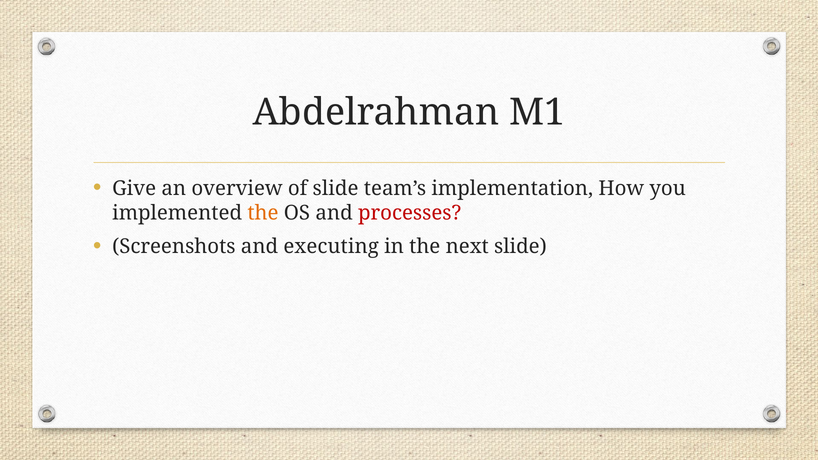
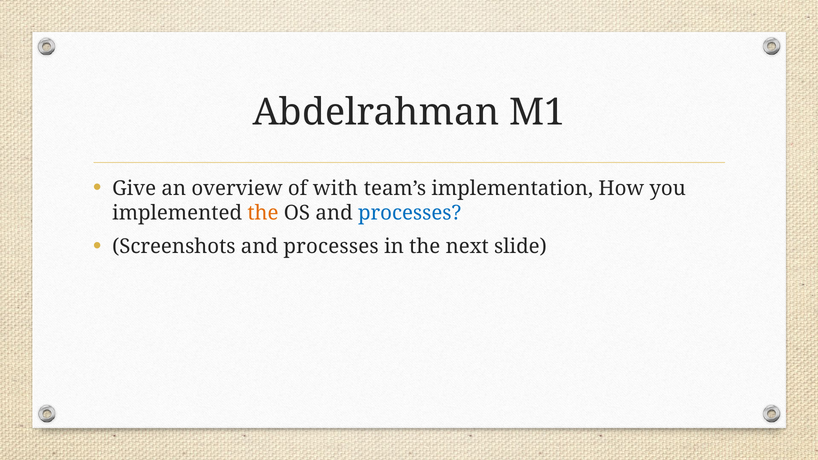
of slide: slide -> with (335, 188)
processes colour: red -> blue (410, 213)
Screenshots and executing: executing -> processes (331, 247)
